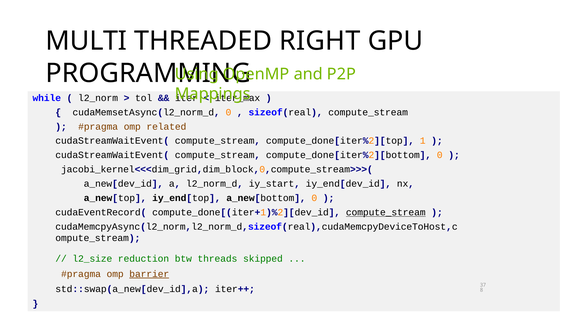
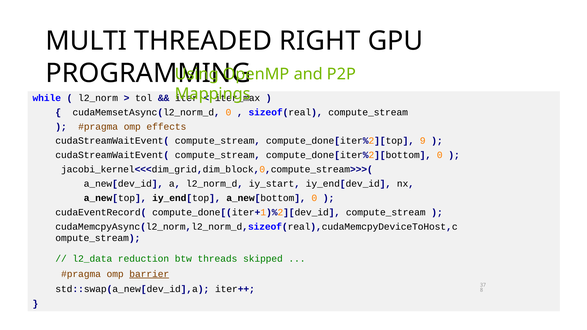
related: related -> effects (166, 127)
1: 1 -> 9 (423, 141)
compute_stream underline: present -> none (386, 213)
l2_size: l2_size -> l2_data (92, 259)
